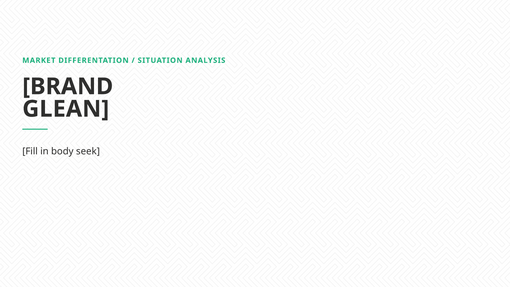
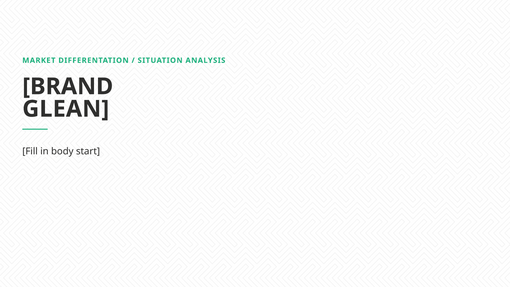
seek: seek -> start (88, 151)
